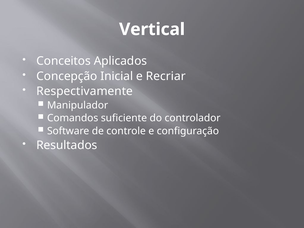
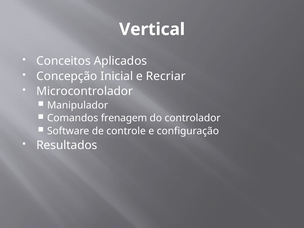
Respectivamente: Respectivamente -> Microcontrolador (85, 91)
suficiente: suficiente -> frenagem (124, 118)
